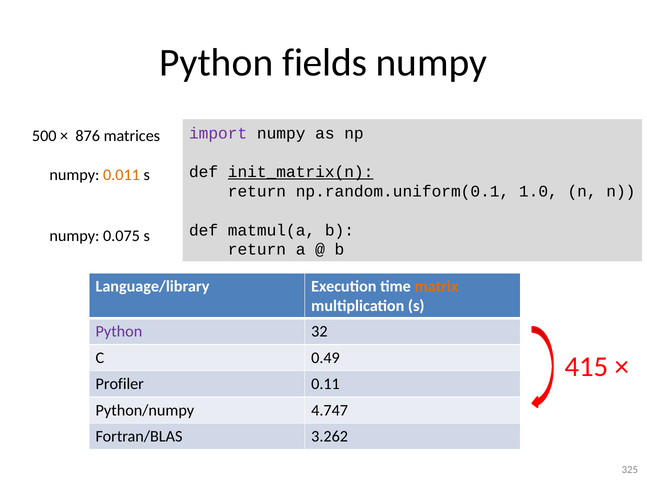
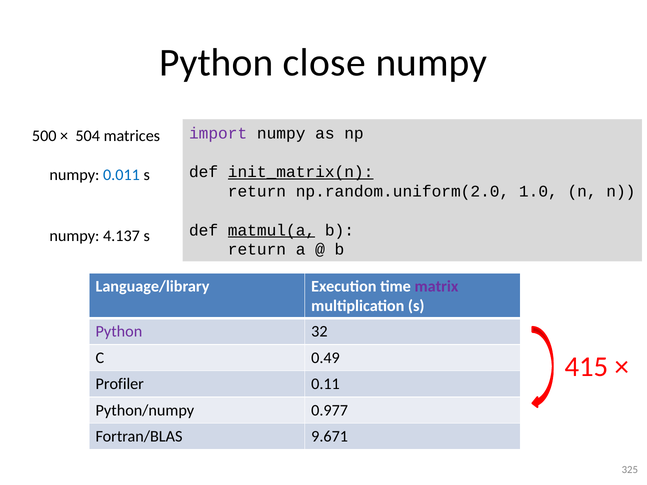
fields: fields -> close (324, 63)
876: 876 -> 504 (88, 136)
0.011 colour: orange -> blue (121, 175)
np.random.uniform(0.1: np.random.uniform(0.1 -> np.random.uniform(2.0 (403, 192)
matmul(a underline: none -> present (271, 230)
0.075: 0.075 -> 4.137 (121, 236)
matrix colour: orange -> purple (436, 286)
4.747: 4.747 -> 0.977 (330, 411)
3.262: 3.262 -> 9.671 (330, 437)
